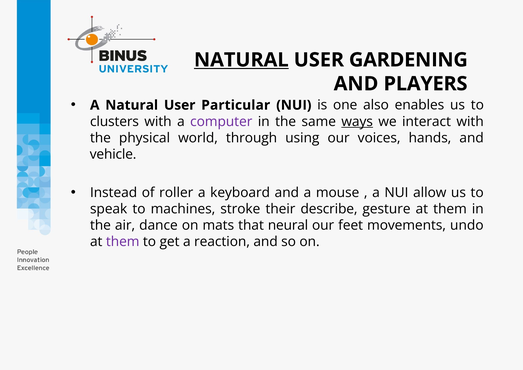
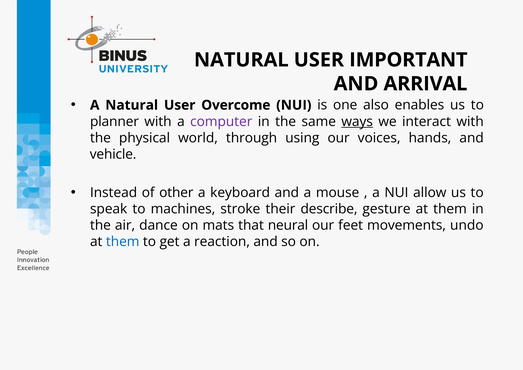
NATURAL underline: present -> none (241, 60)
GARDENING: GARDENING -> IMPORTANT (408, 60)
PLAYERS: PLAYERS -> ARRIVAL (425, 84)
Particular: Particular -> Overcome (236, 105)
clusters: clusters -> planner (114, 122)
roller: roller -> other (176, 193)
them colour: purple -> blue (123, 242)
